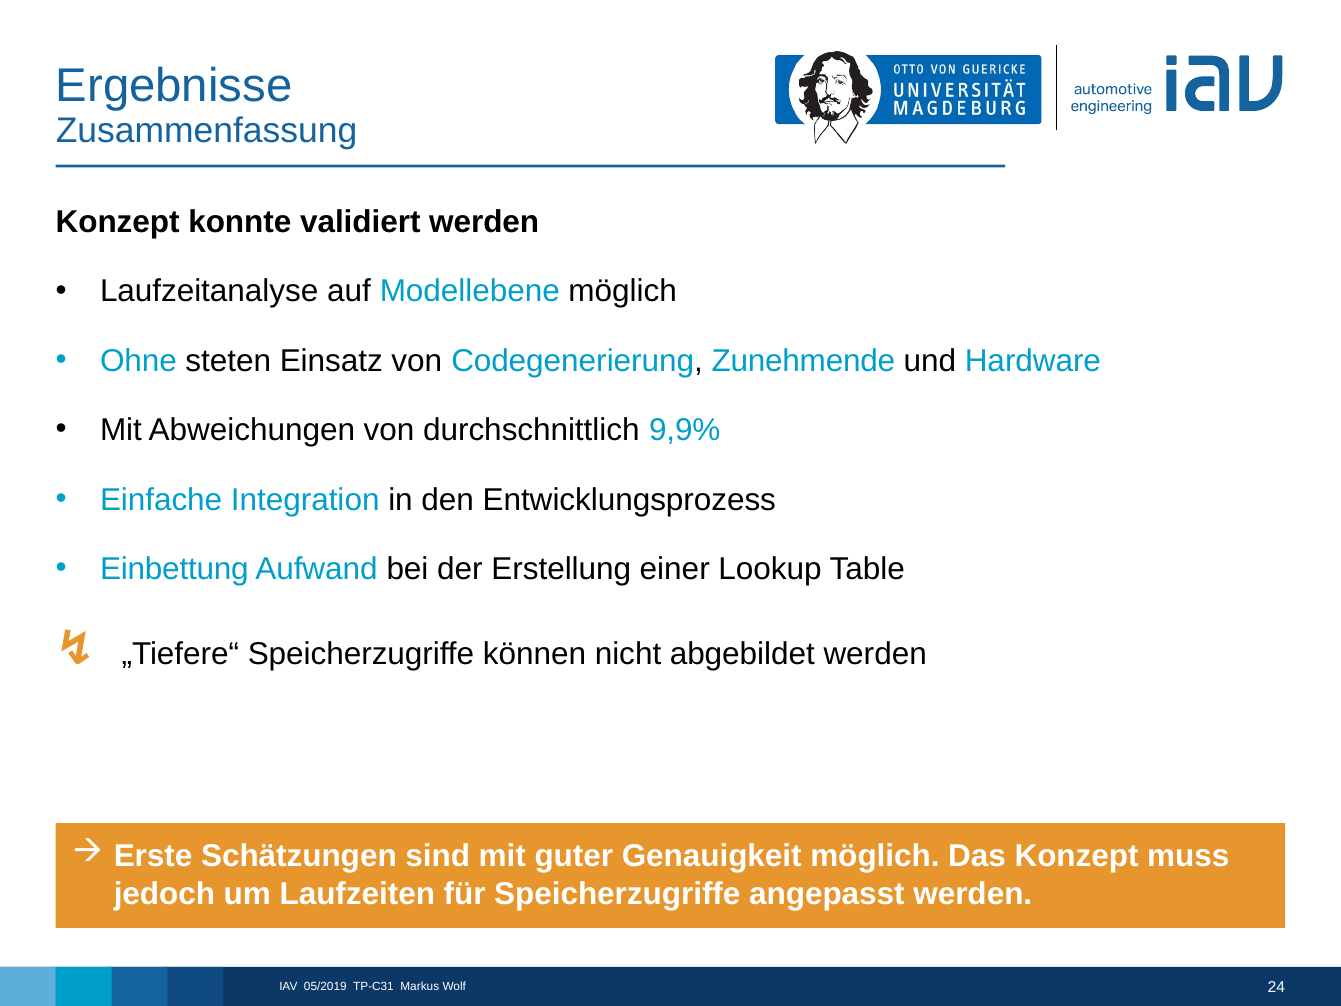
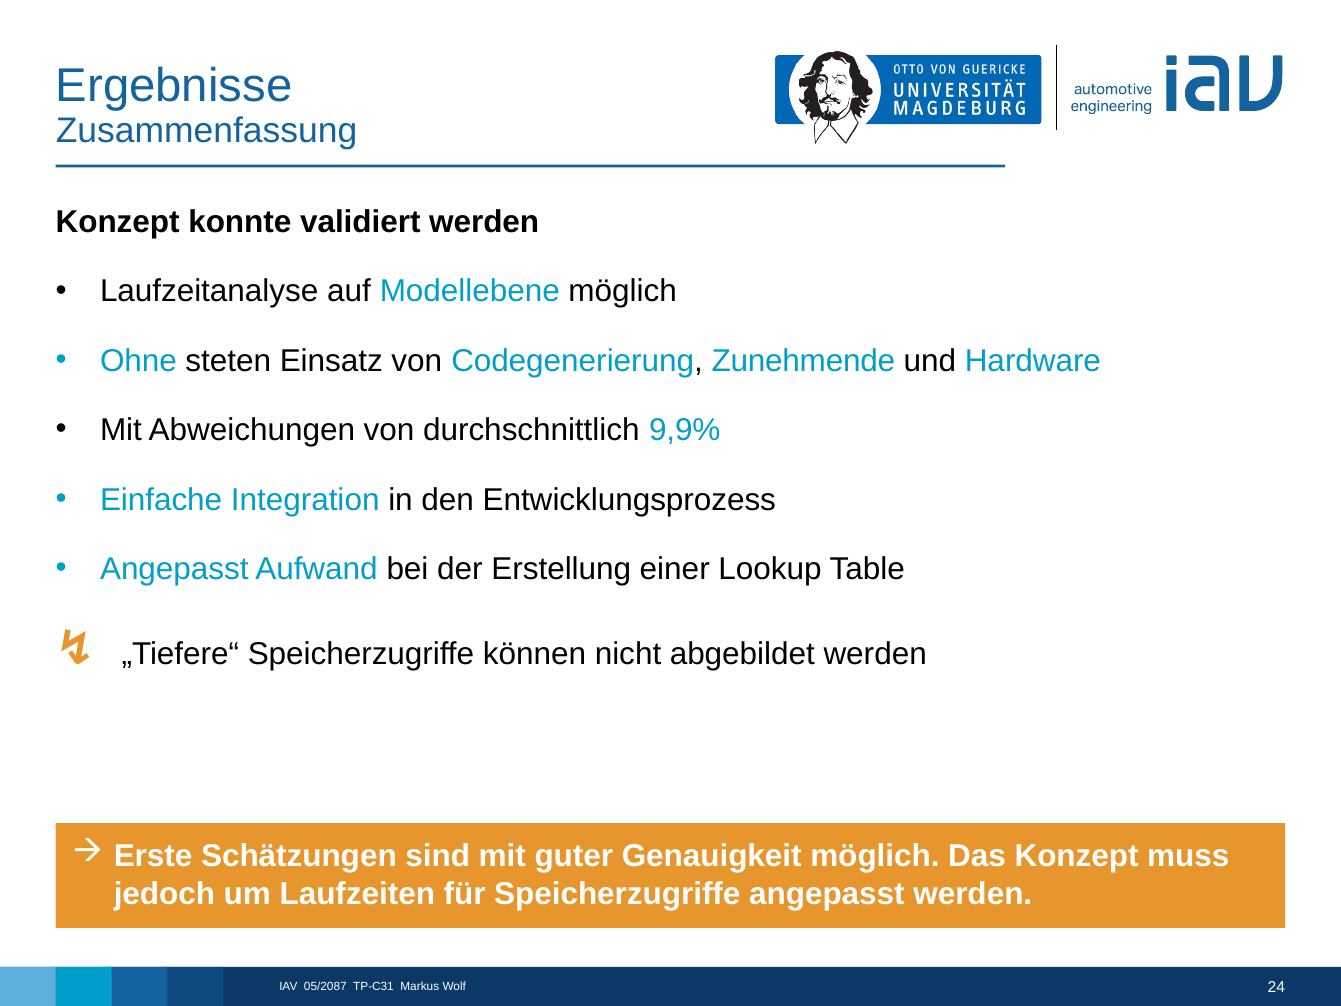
Einbettung: Einbettung -> Angepasst (174, 569)
05/2019: 05/2019 -> 05/2087 (325, 987)
